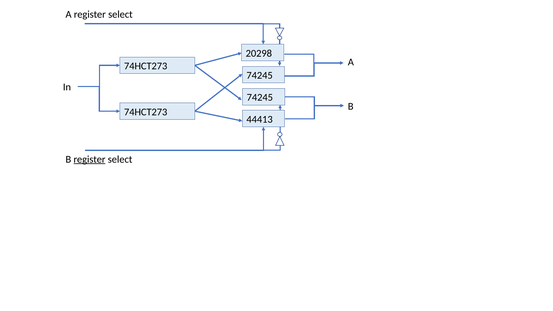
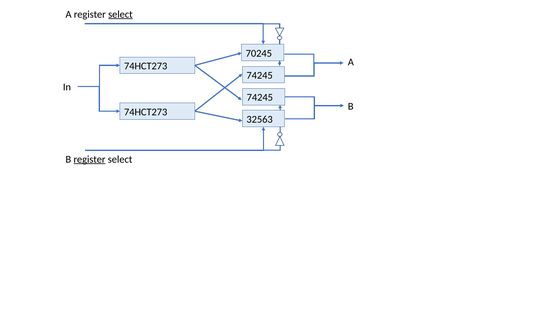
select underline: none -> present (120, 14)
20298: 20298 -> 70245 (259, 53)
44413: 44413 -> 32563 (260, 119)
